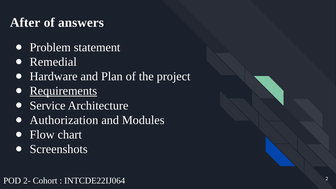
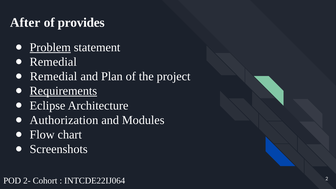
answers: answers -> provides (81, 23)
Problem underline: none -> present (50, 47)
Hardware: Hardware -> Remedial (54, 76)
Service: Service -> Eclipse (48, 106)
